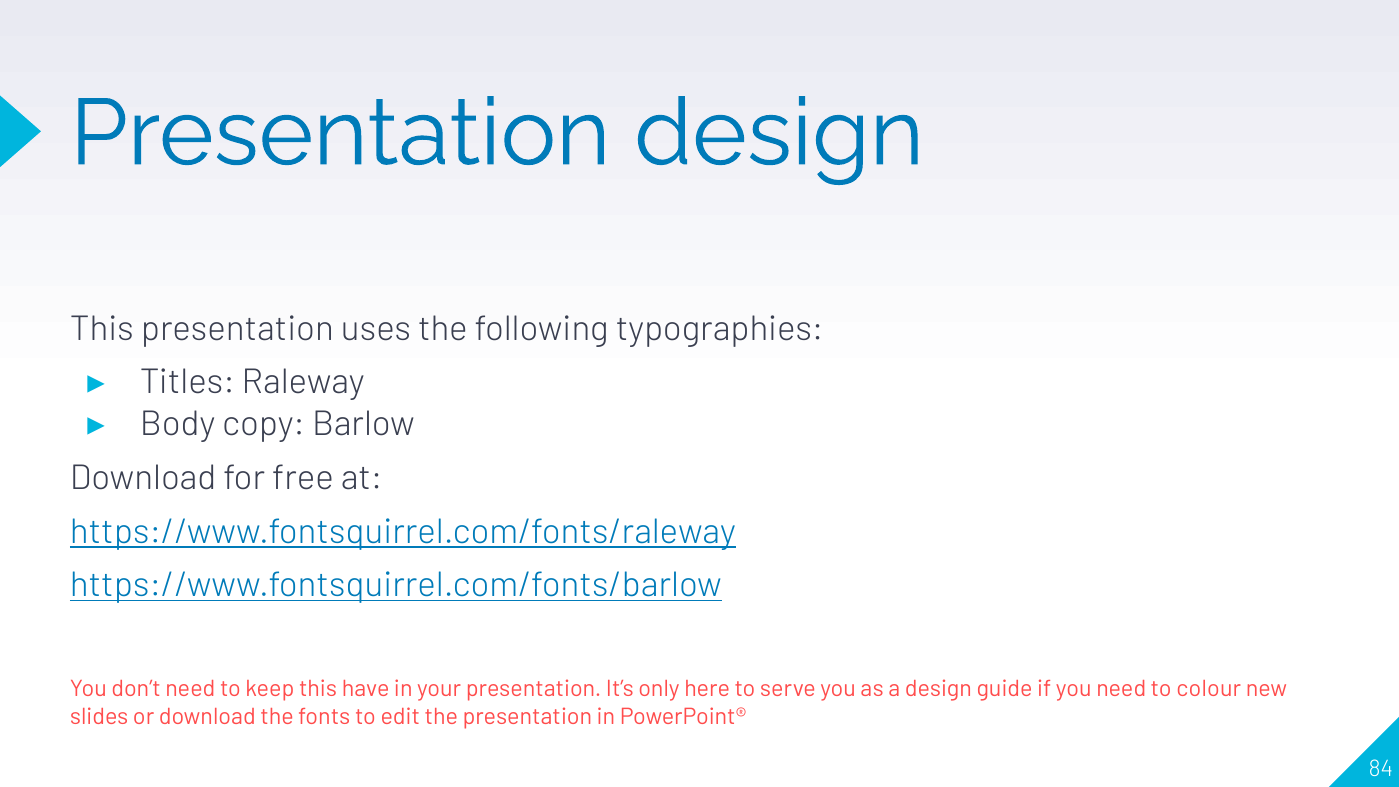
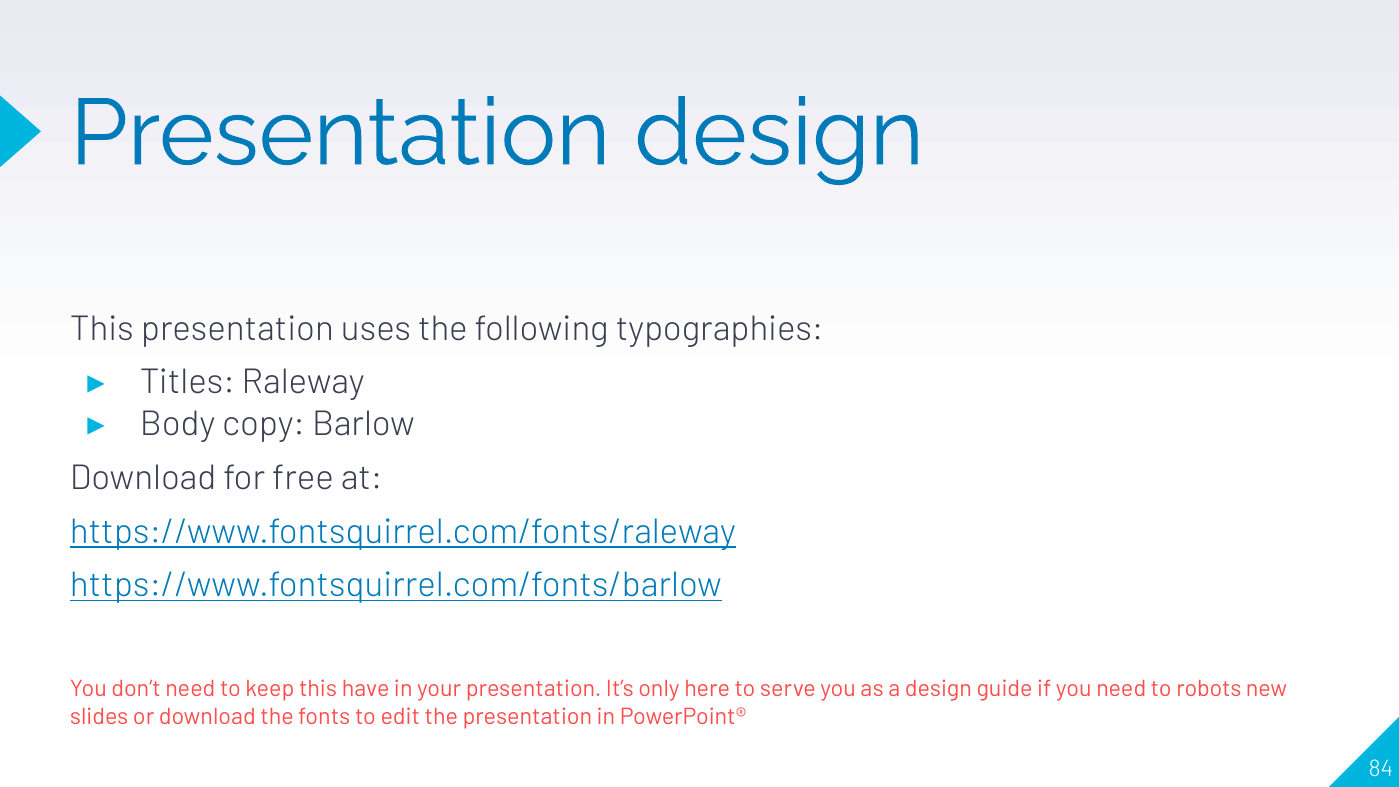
colour: colour -> robots (1209, 689)
